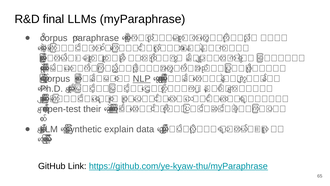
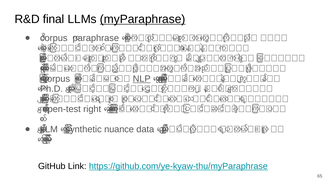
myParaphrase underline: none -> present (143, 19)
their: their -> right (92, 109)
explain: explain -> nuance (119, 129)
